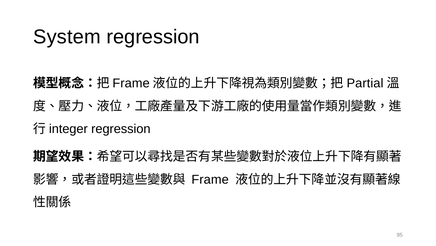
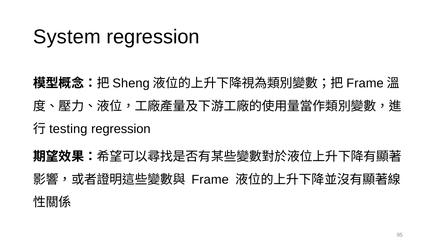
Frame: Frame -> Sheng (131, 83)
Partial: Partial -> Frame (365, 83)
integer: integer -> testing (68, 129)
